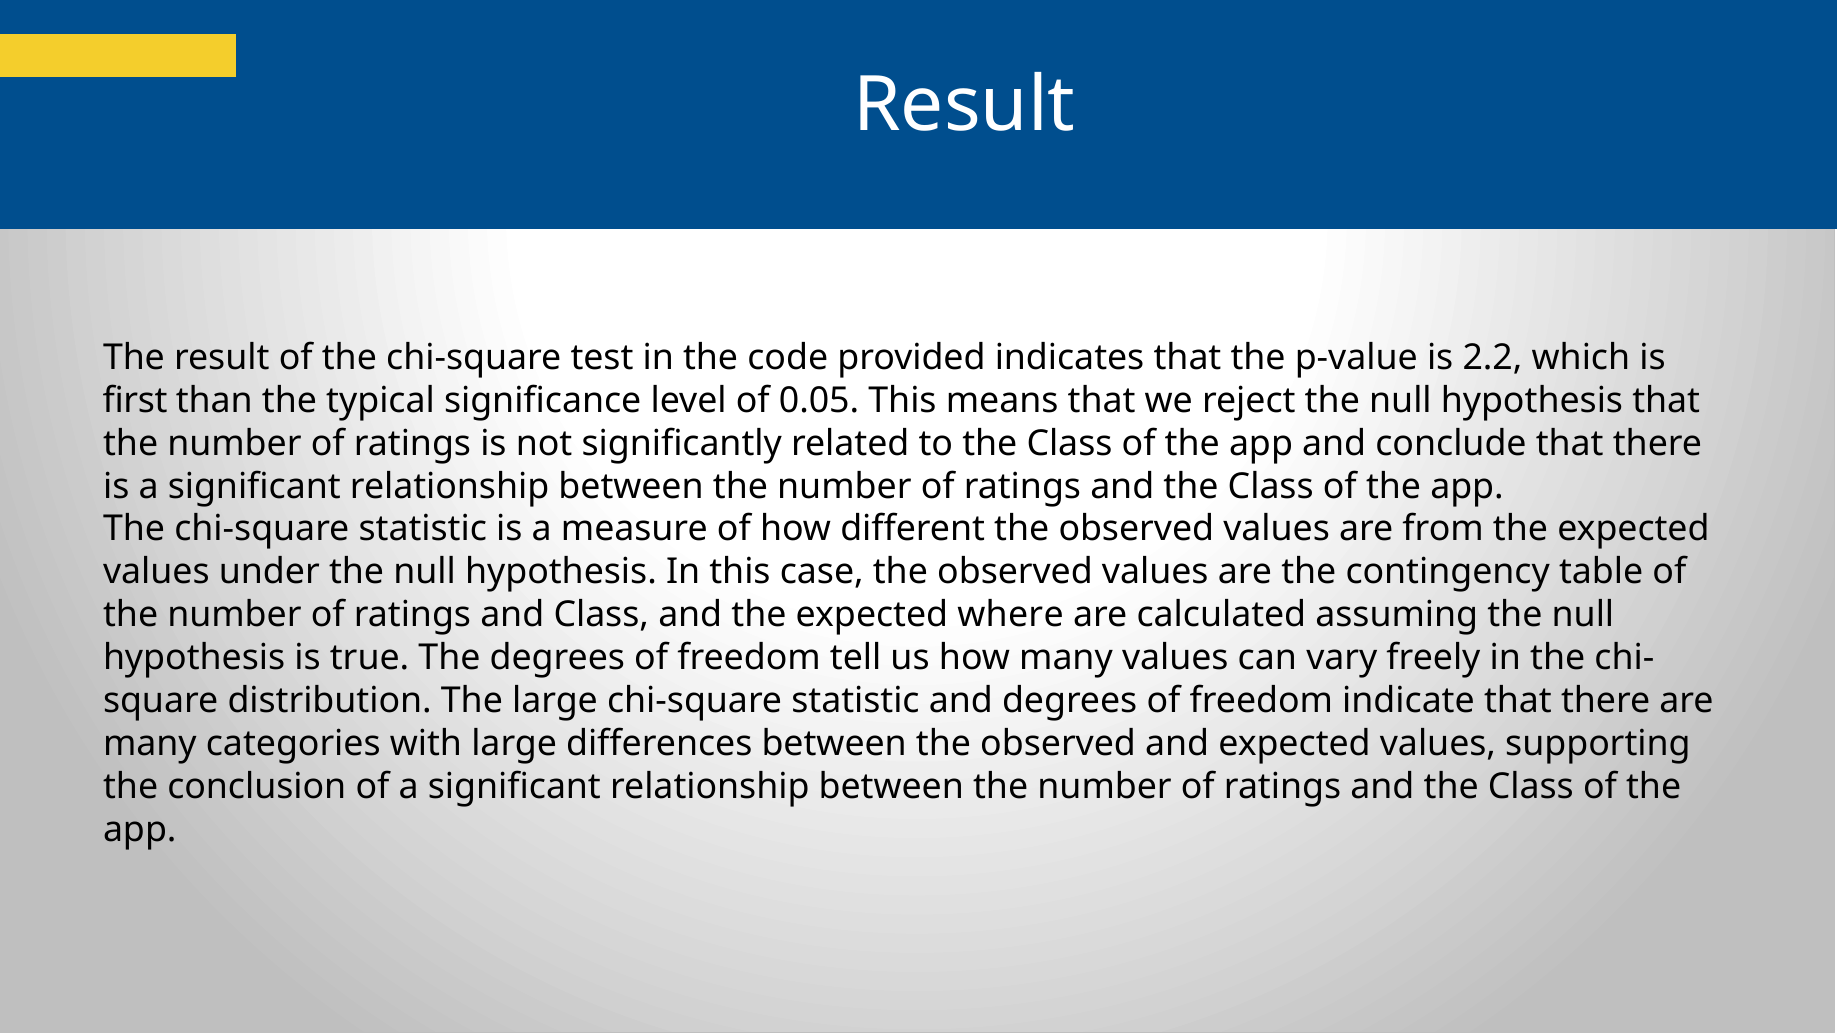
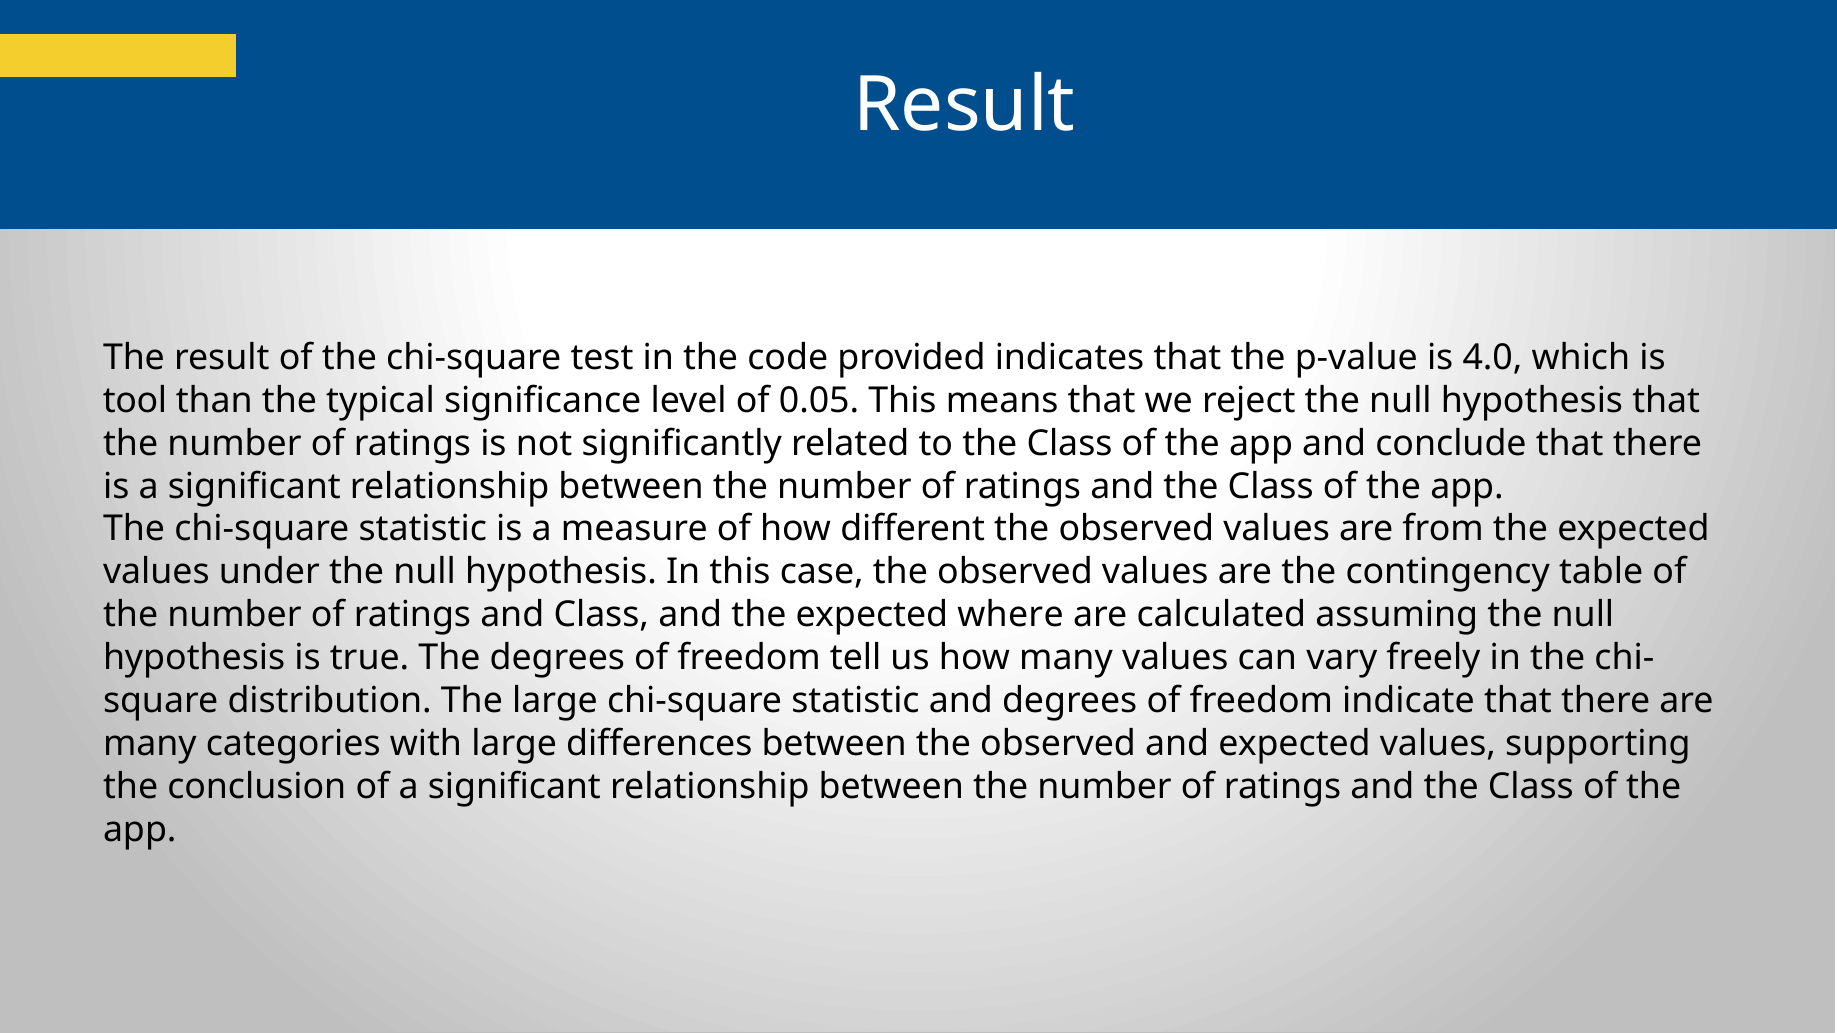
2.2: 2.2 -> 4.0 (1493, 358)
first: first -> tool (135, 401)
